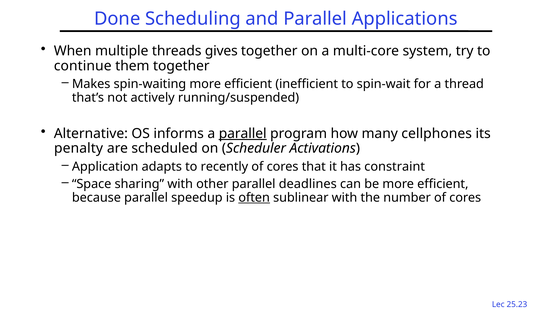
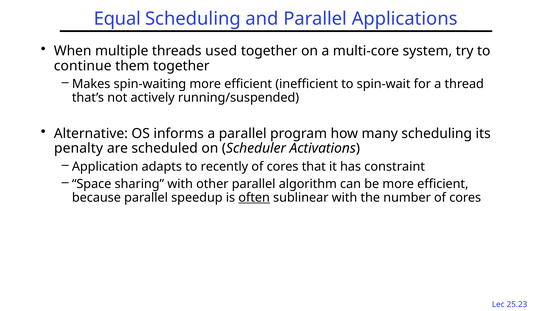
Done: Done -> Equal (117, 19)
gives: gives -> used (221, 51)
parallel underline: present -> none (243, 133)
many cellphones: cellphones -> scheduling (437, 133)
deadlines: deadlines -> algorithm (308, 184)
